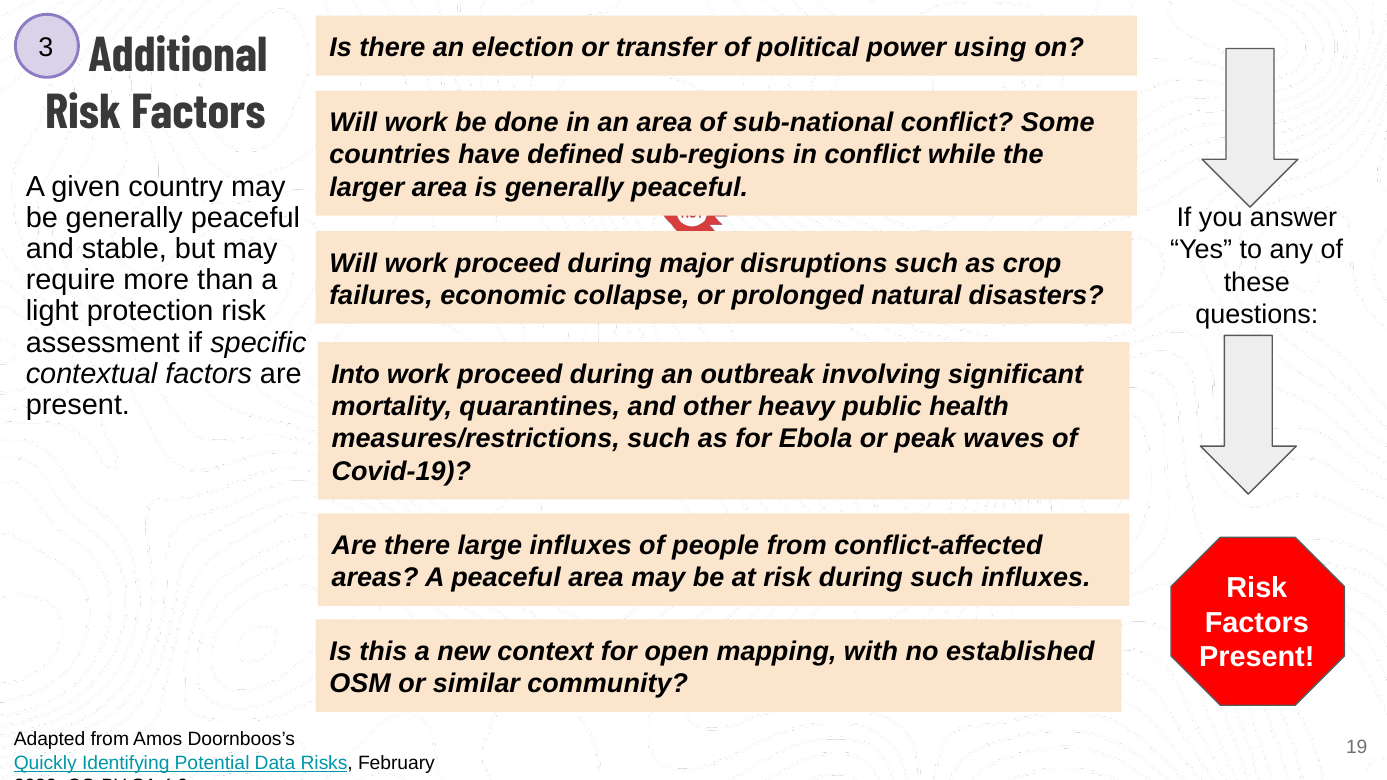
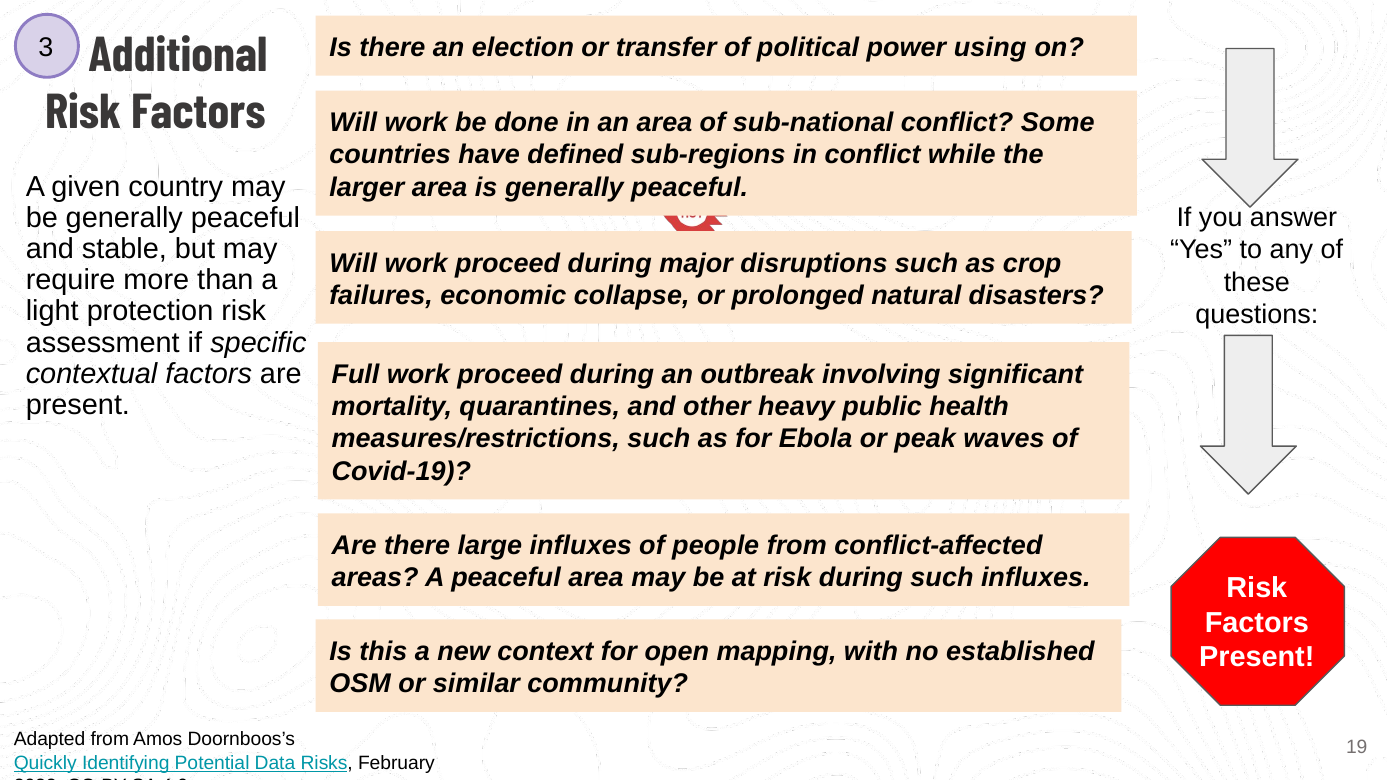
Into: Into -> Full (355, 374)
